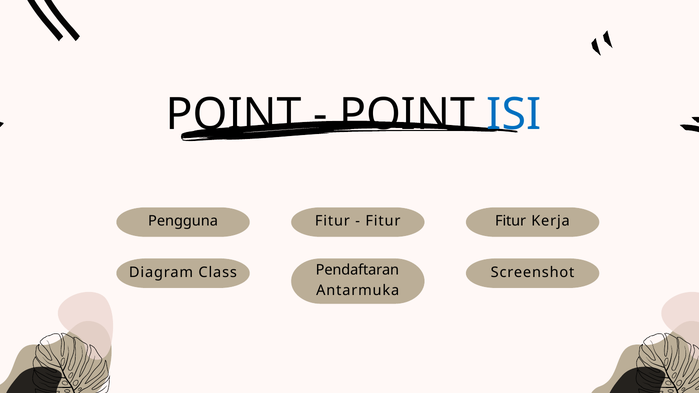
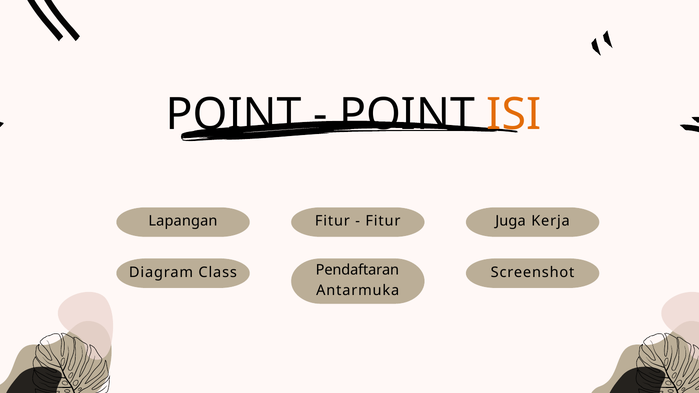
ISI colour: blue -> orange (514, 114)
Pengguna: Pengguna -> Lapangan (183, 221)
Fitur: Fitur -> Juga (510, 221)
